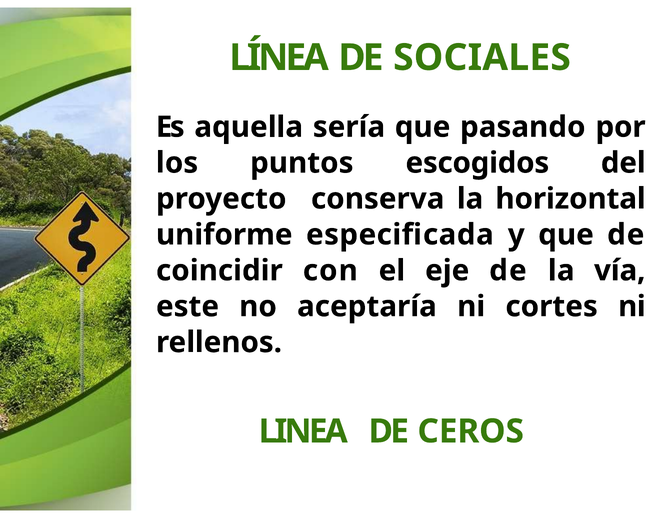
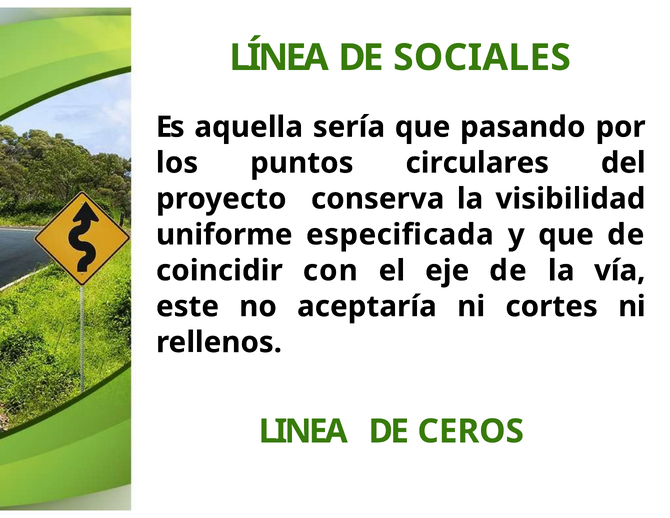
escogidos: escogidos -> circulares (477, 163)
horizontal: horizontal -> visibilidad (570, 199)
